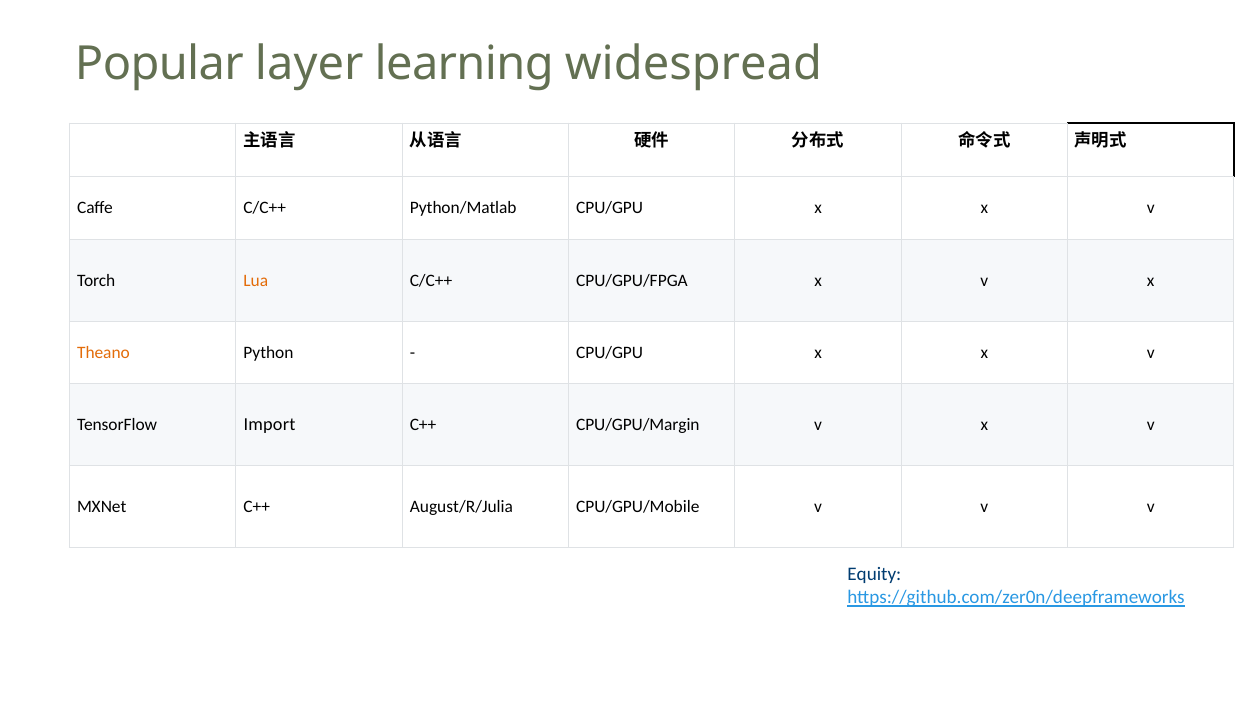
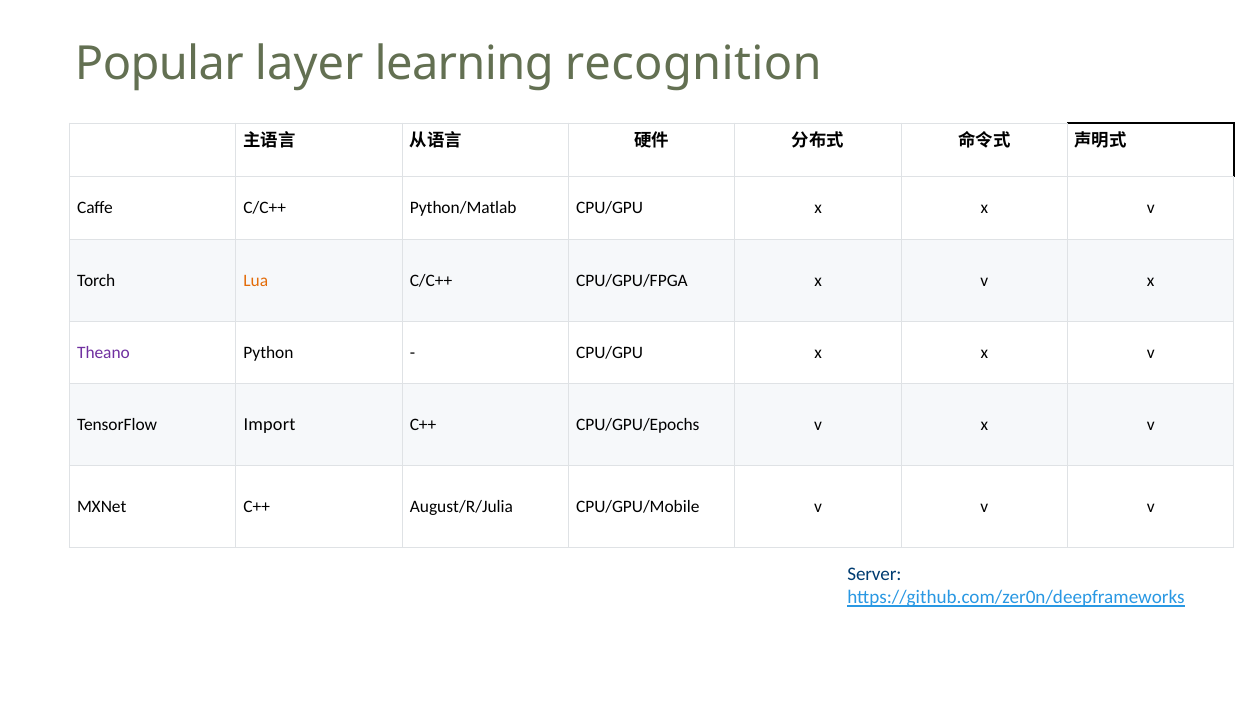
widespread: widespread -> recognition (693, 64)
Theano colour: orange -> purple (103, 352)
CPU/GPU/Margin: CPU/GPU/Margin -> CPU/GPU/Epochs (638, 425)
Equity: Equity -> Server (874, 574)
